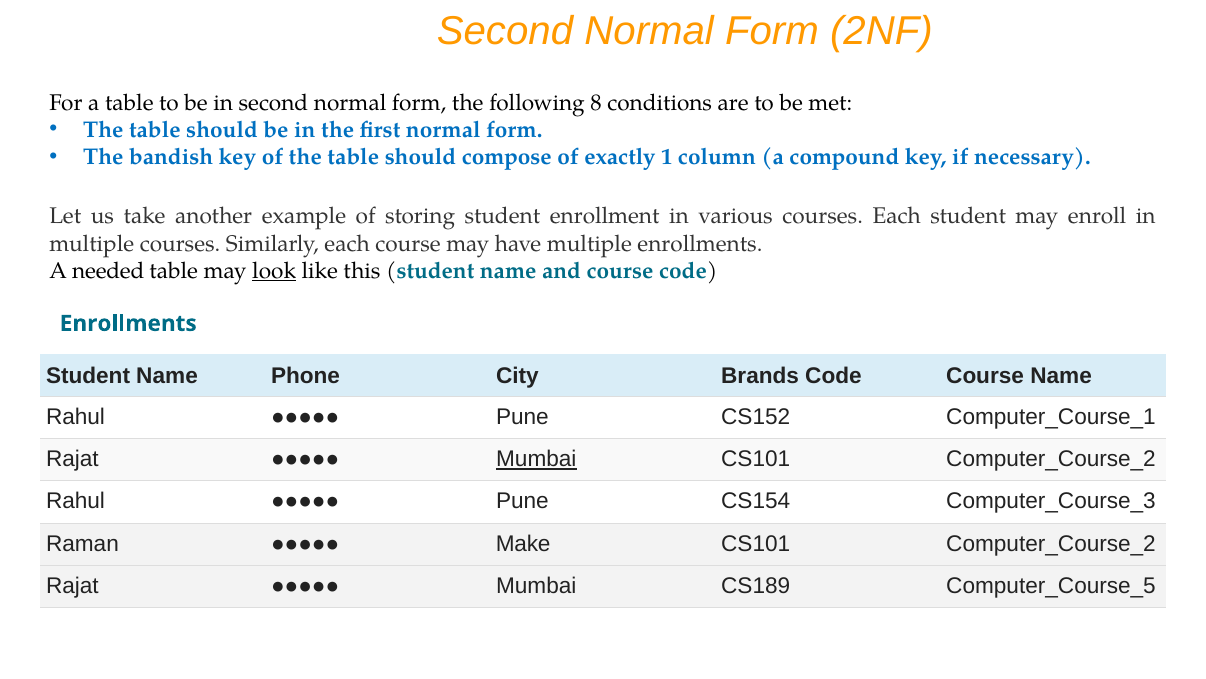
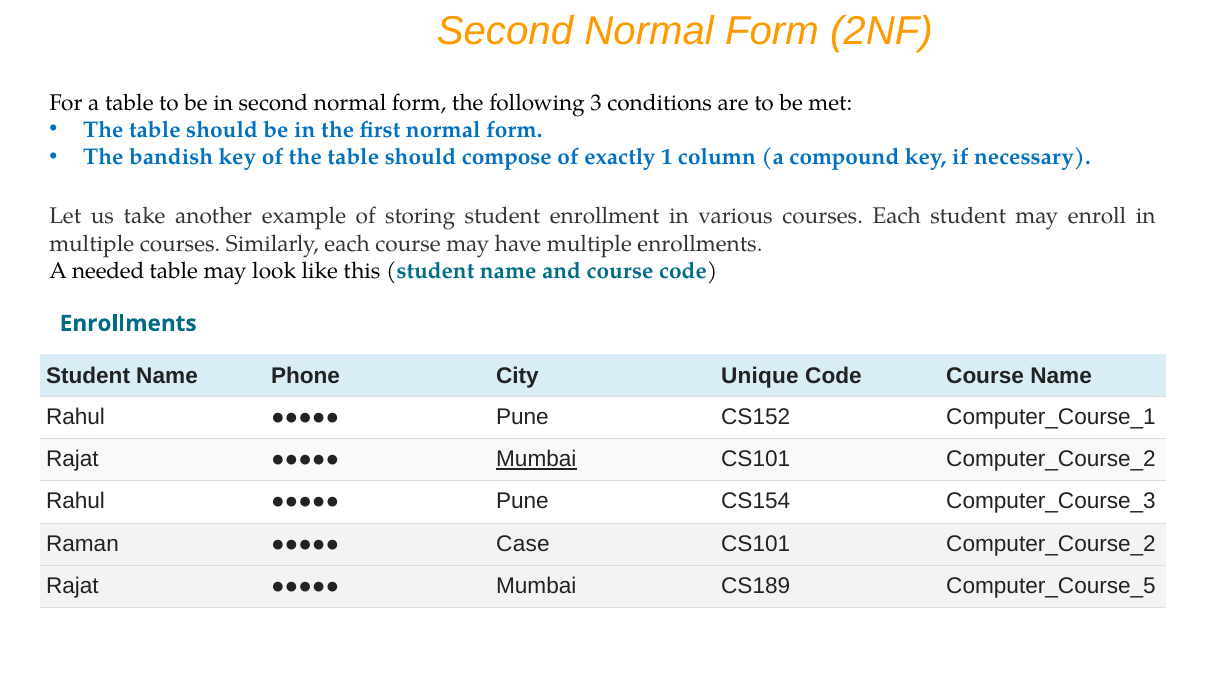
8: 8 -> 3 (596, 102)
look underline: present -> none (274, 271)
Brands: Brands -> Unique (760, 375)
Make: Make -> Case (523, 543)
